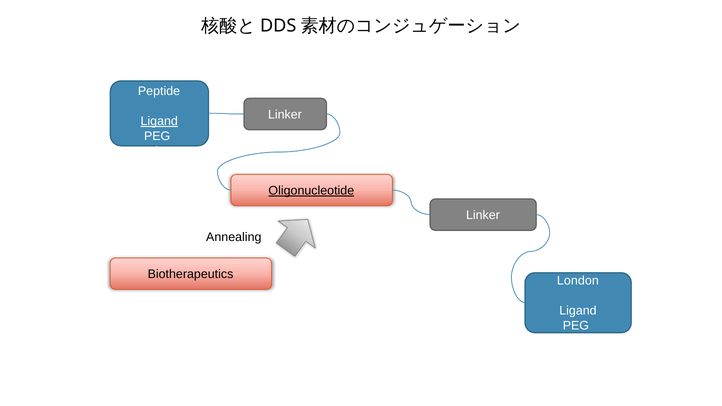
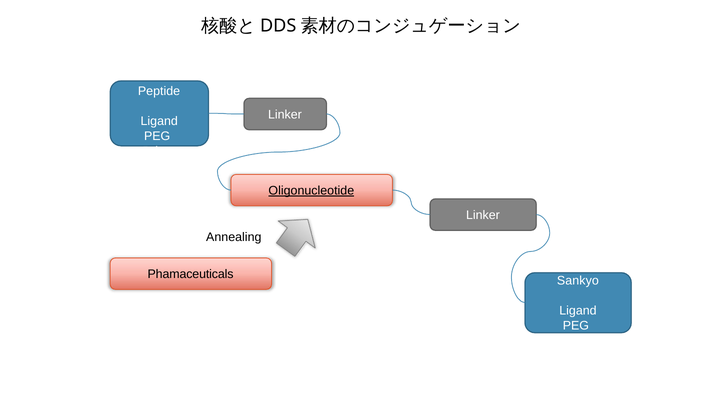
Ligand underline: present -> none (159, 121)
Biotherapeutics: Biotherapeutics -> Phamaceuticals (191, 274)
London: London -> Sankyo (578, 281)
